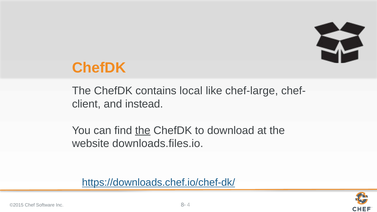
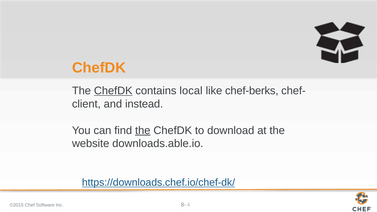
ChefDK underline: none -> present (113, 91)
chef-large: chef-large -> chef-berks (252, 91)
downloads.files.io: downloads.files.io -> downloads.able.io (158, 144)
